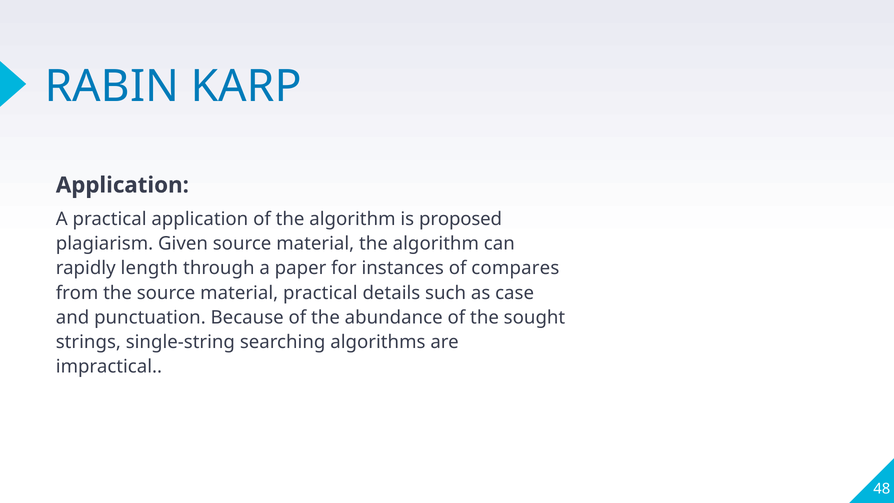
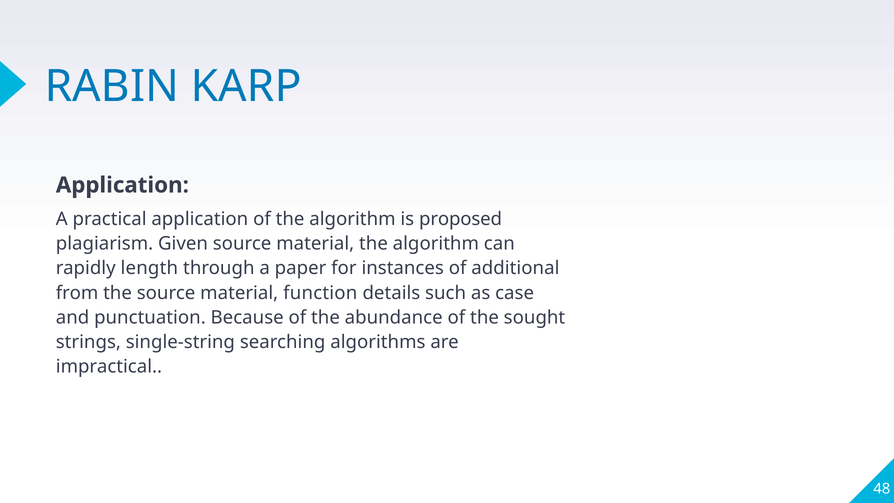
compares: compares -> additional (515, 268)
material practical: practical -> function (320, 293)
